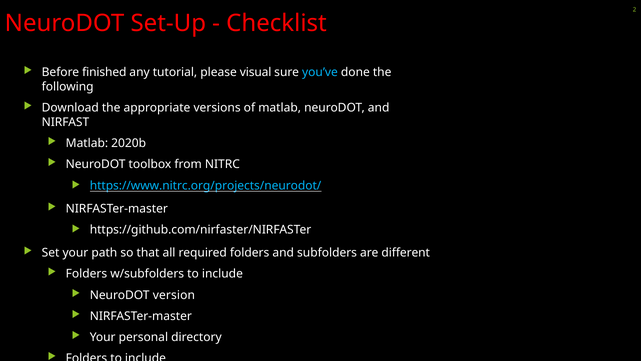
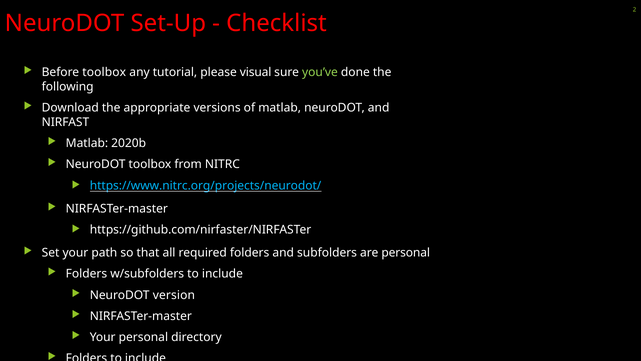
Before finished: finished -> toolbox (104, 72)
you’ve colour: light blue -> light green (320, 72)
are different: different -> personal (406, 253)
